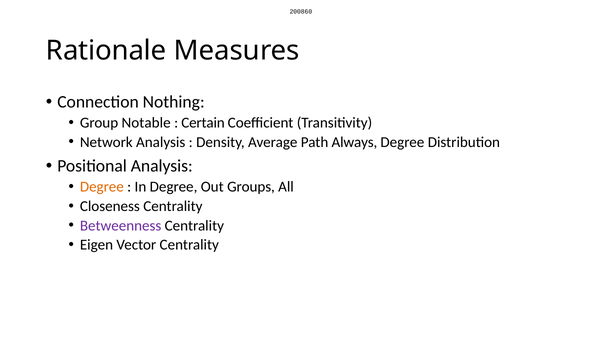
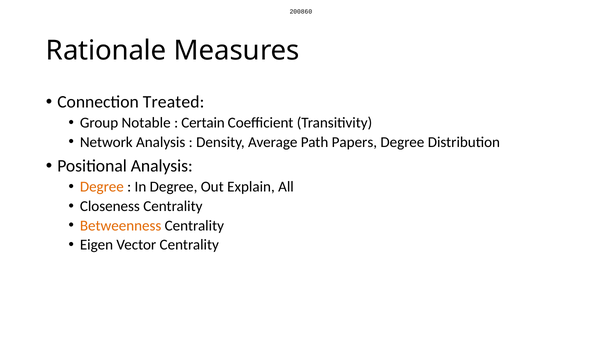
Nothing: Nothing -> Treated (174, 102)
Always: Always -> Papers (354, 142)
Groups: Groups -> Explain (251, 187)
Betweenness colour: purple -> orange (121, 226)
